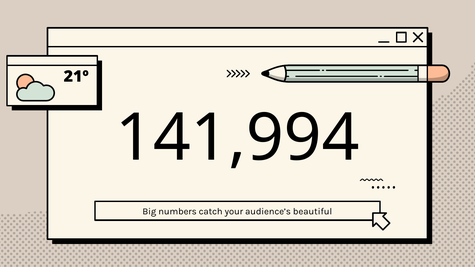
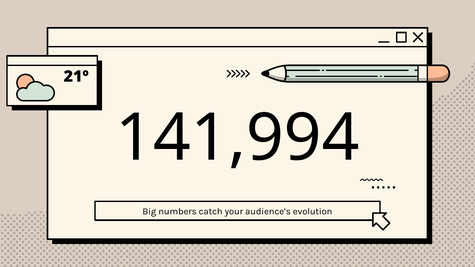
beautiful: beautiful -> evolution (313, 212)
